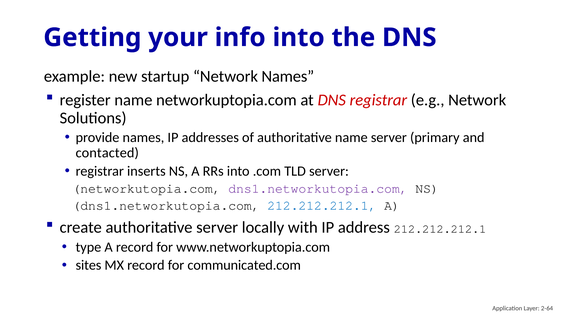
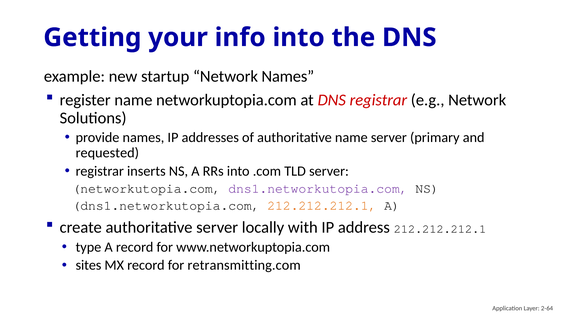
contacted: contacted -> requested (107, 153)
212.212.212.1 colour: blue -> orange (322, 206)
communicated.com: communicated.com -> retransmitting.com (244, 266)
